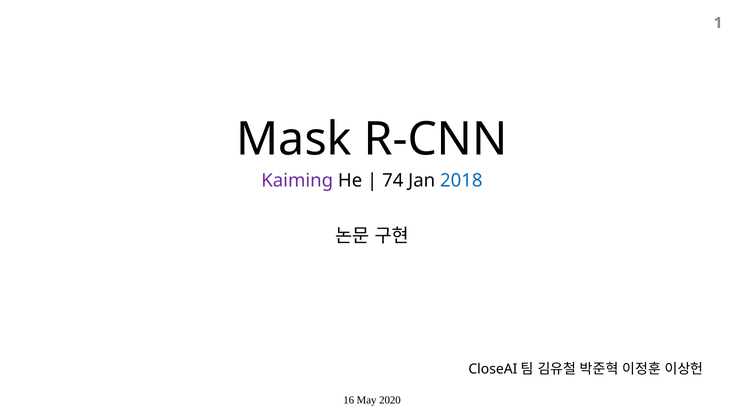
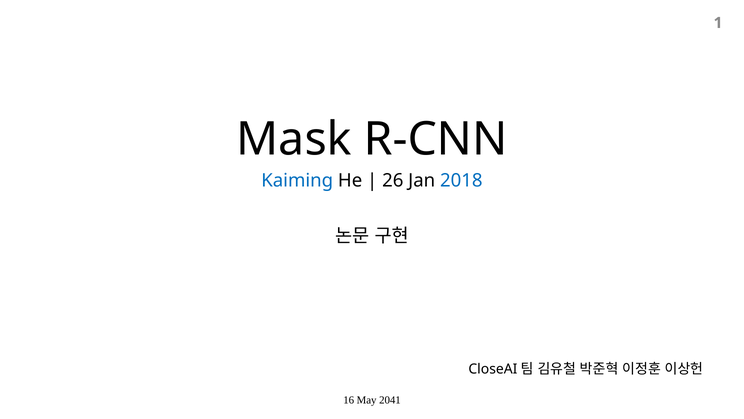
Kaiming colour: purple -> blue (297, 180)
74: 74 -> 26 (393, 180)
2020: 2020 -> 2041 (390, 400)
